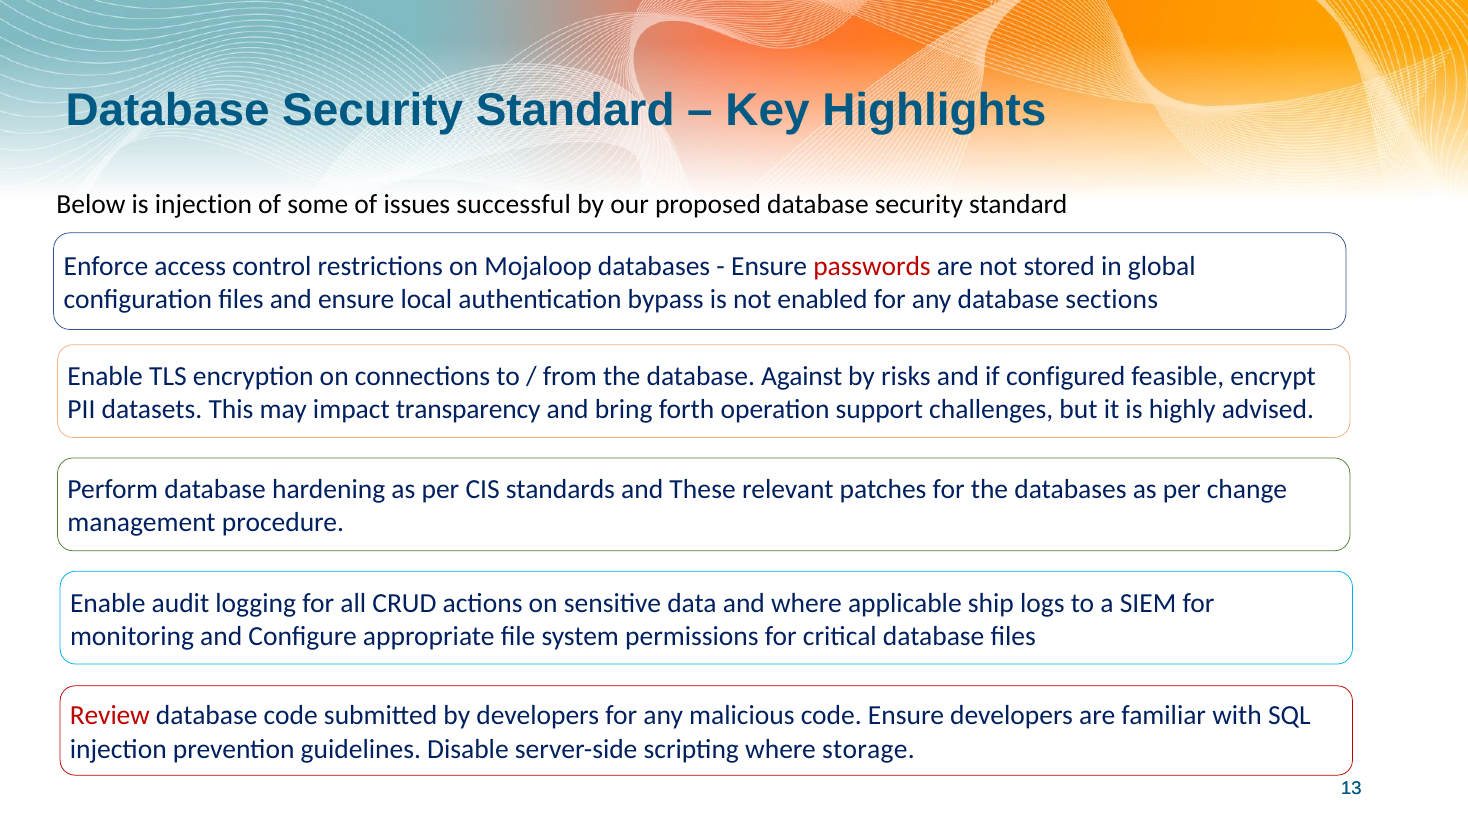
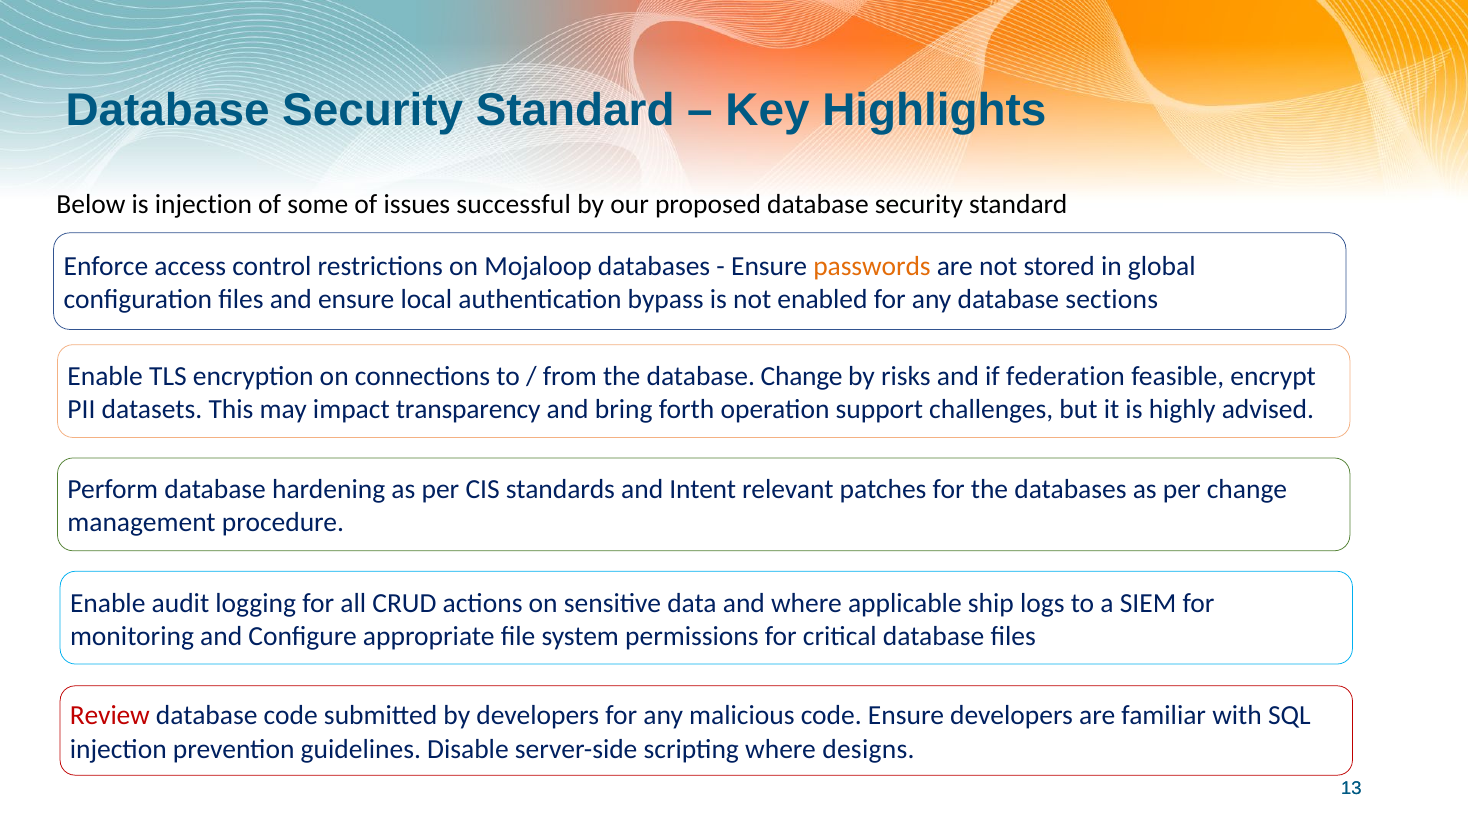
passwords colour: red -> orange (872, 266)
database Against: Against -> Change (802, 376)
configured: configured -> federation (1065, 376)
These: These -> Intent (703, 490)
storage: storage -> designs (868, 749)
